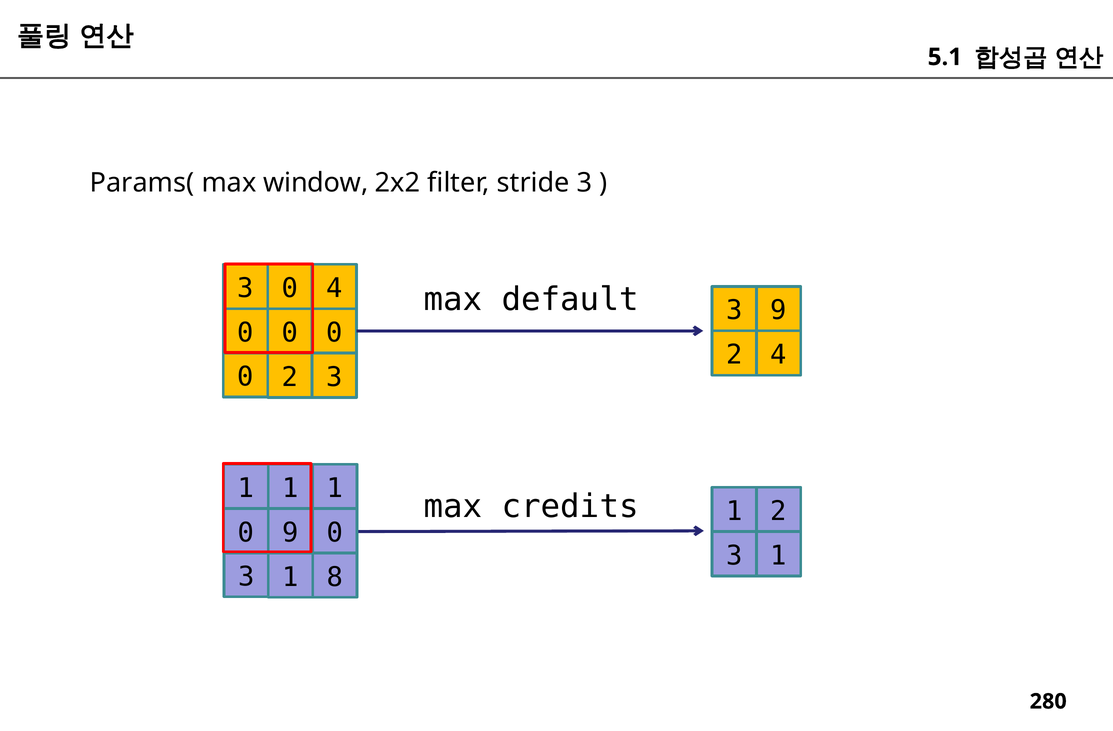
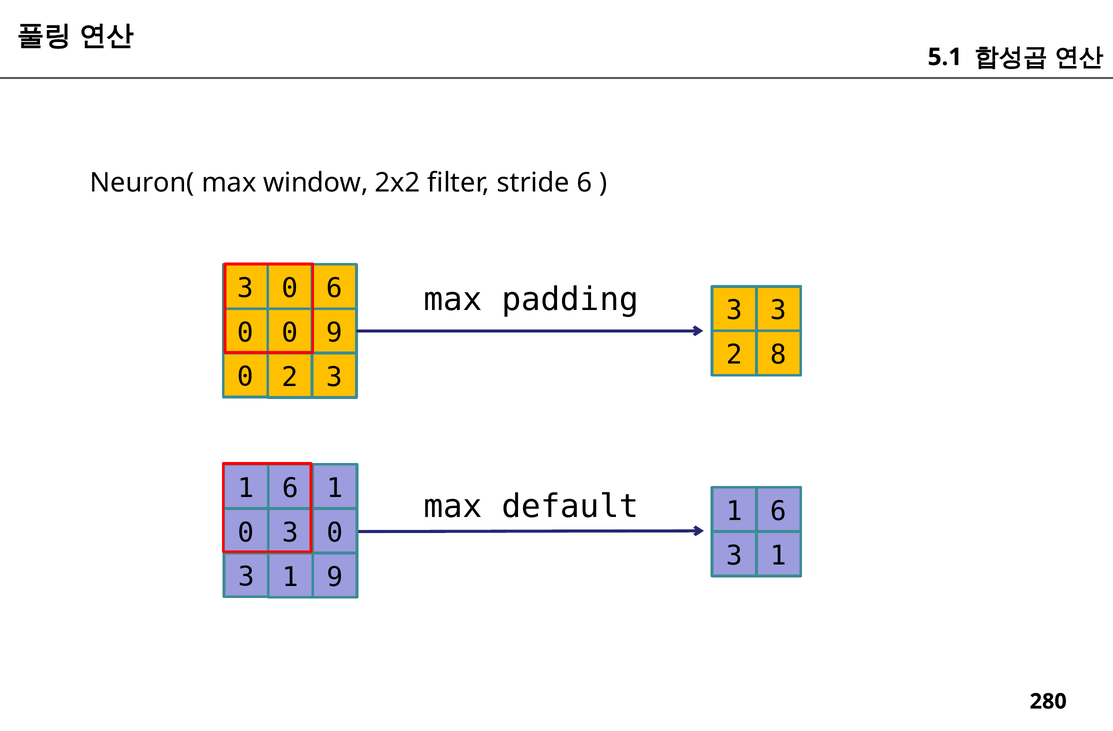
Params(: Params( -> Neuron( (142, 183)
stride 3: 3 -> 6 (584, 183)
0 4: 4 -> 6 (334, 288)
default: default -> padding (570, 300)
9: 9 -> 3 (779, 311)
0 0 0: 0 -> 9 (334, 333)
2 4: 4 -> 8 (779, 355)
1: 1 -> 6 (291, 488)
credits: credits -> default (570, 507)
2: 2 -> 6 (779, 511)
9: 9 -> 3 (291, 533)
1 8: 8 -> 9 (335, 577)
